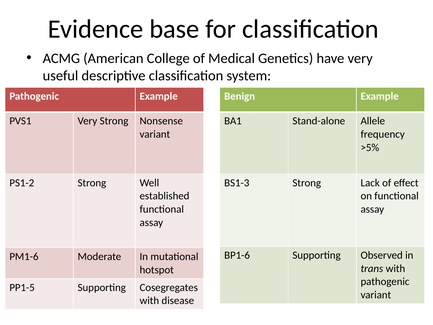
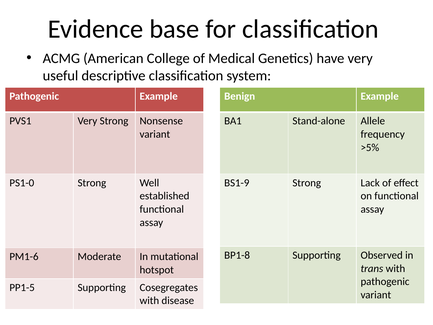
PS1-2: PS1-2 -> PS1-0 (22, 183)
BS1-3: BS1-3 -> BS1-9 (237, 183)
BP1-6: BP1-6 -> BP1-8 (237, 255)
